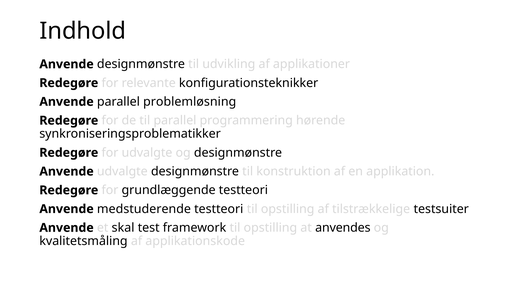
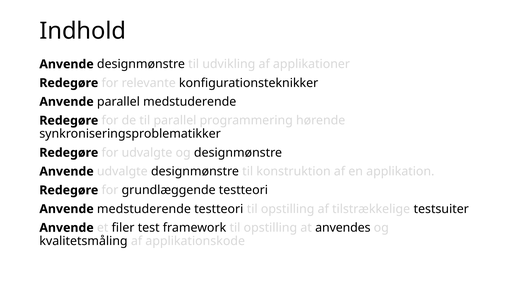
parallel problemløsning: problemløsning -> medstuderende (190, 102)
skal: skal -> filer (123, 228)
